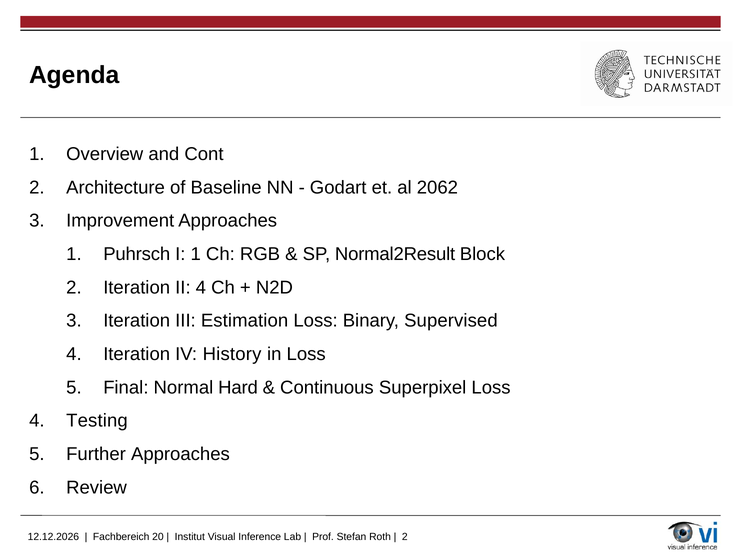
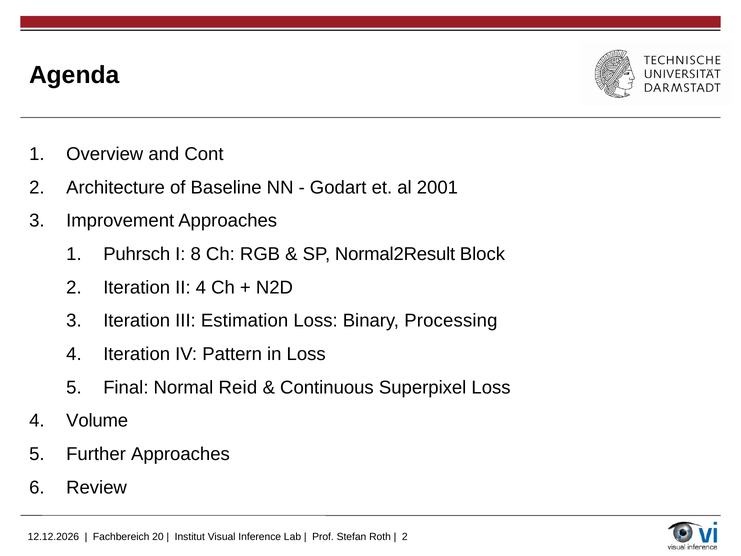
2062: 2062 -> 2001 (437, 187)
I 1: 1 -> 8 (196, 254)
Supervised: Supervised -> Processing (451, 321)
History: History -> Pattern (232, 354)
Hard: Hard -> Reid (238, 387)
Testing: Testing -> Volume (97, 421)
